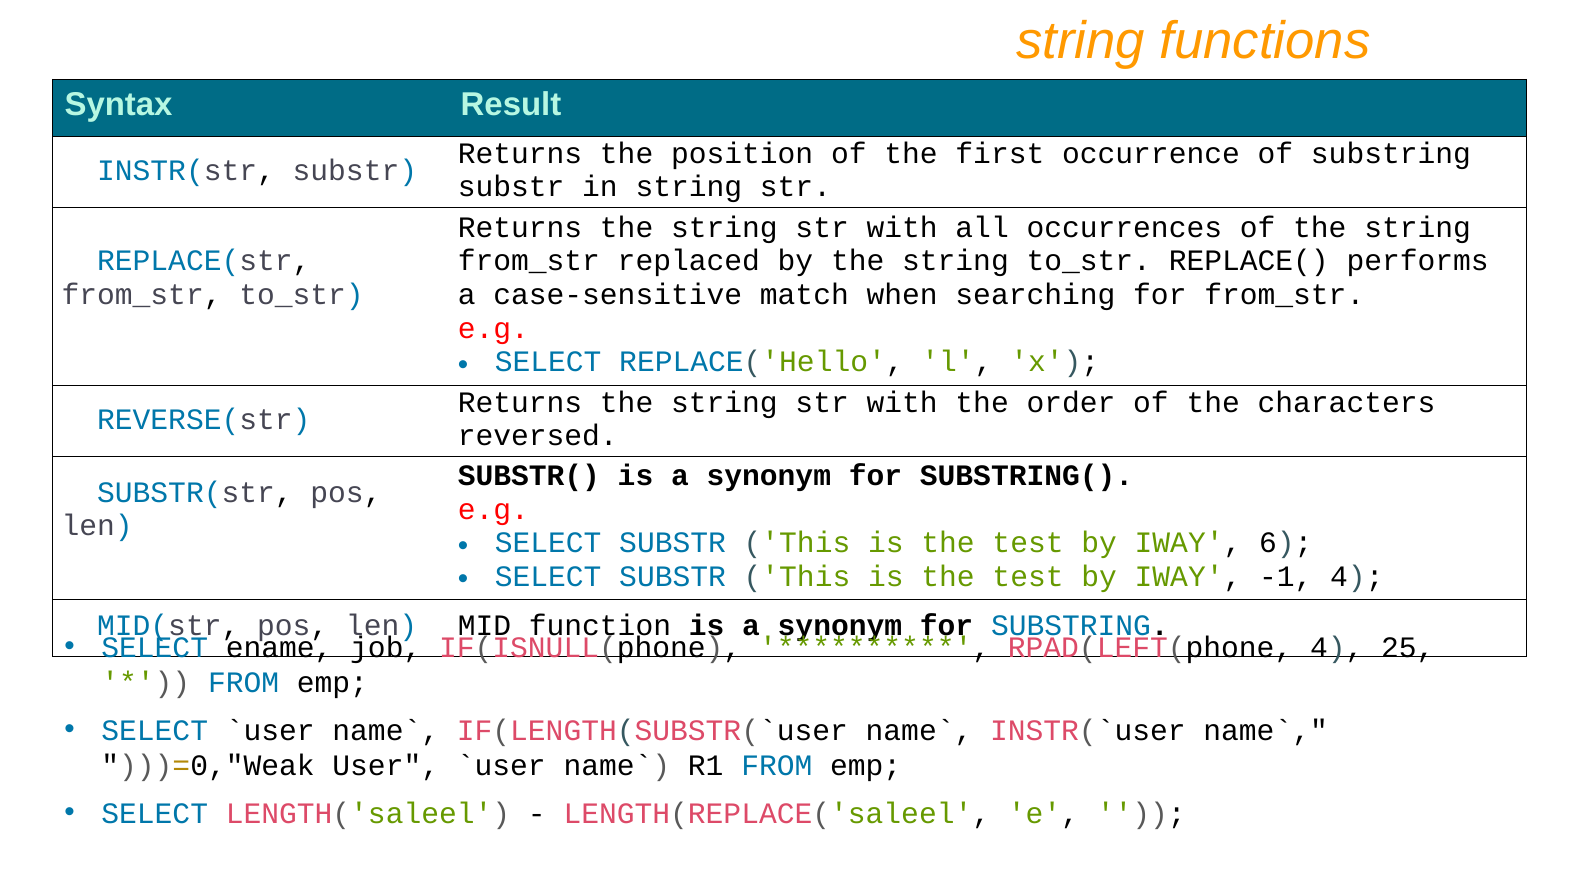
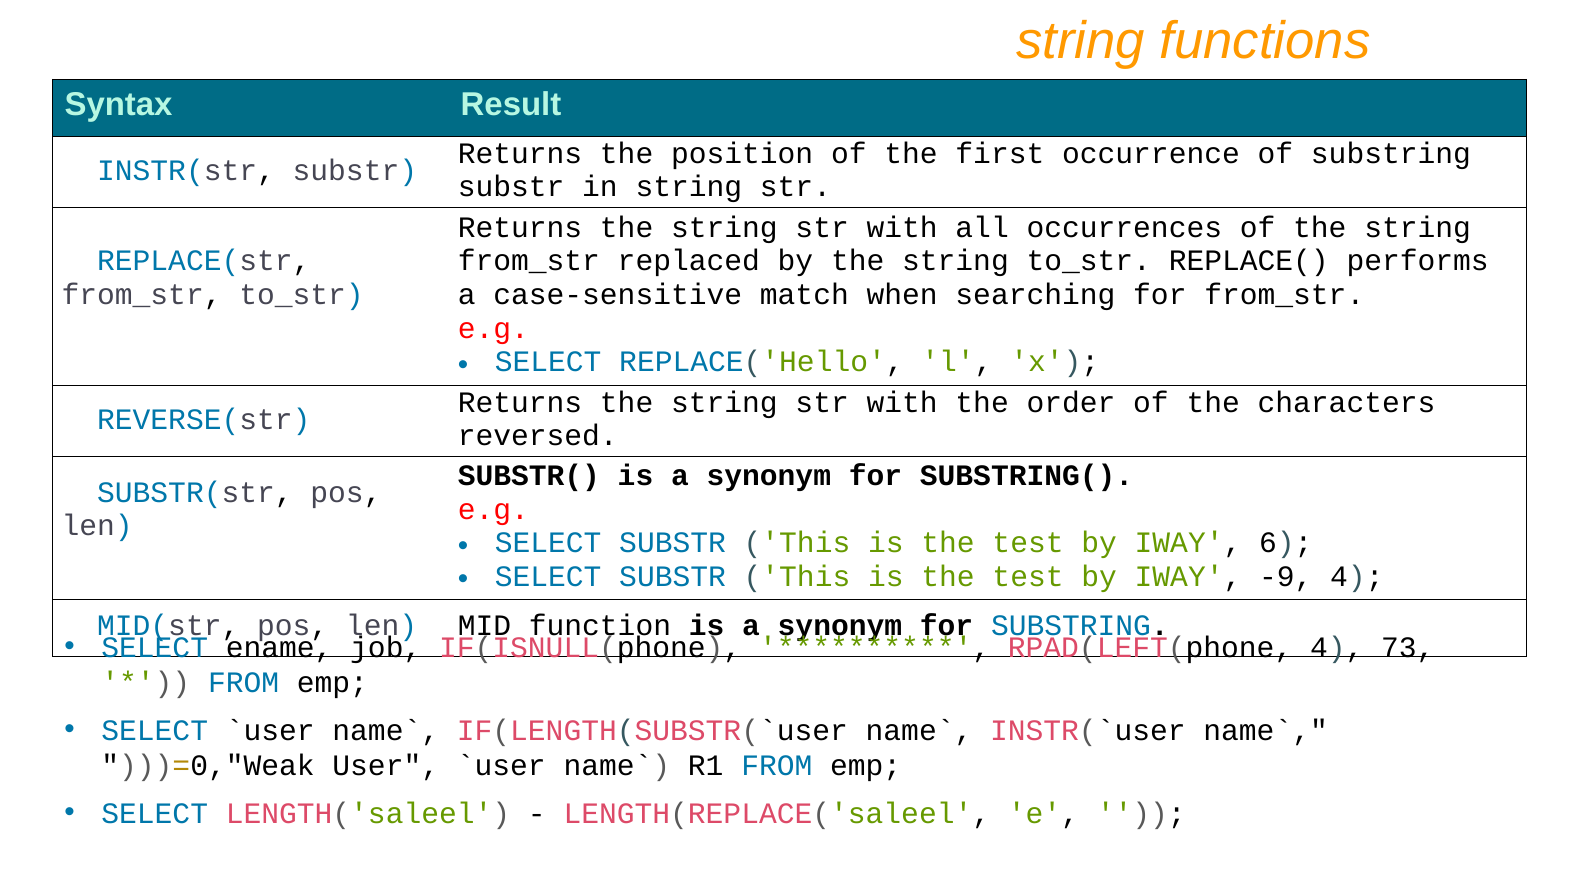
-1: -1 -> -9 (1286, 576)
25: 25 -> 73 (1408, 647)
